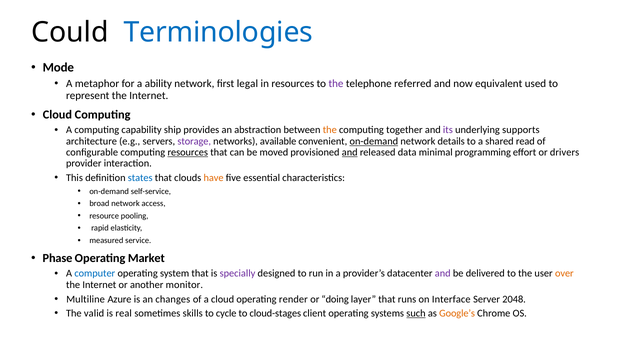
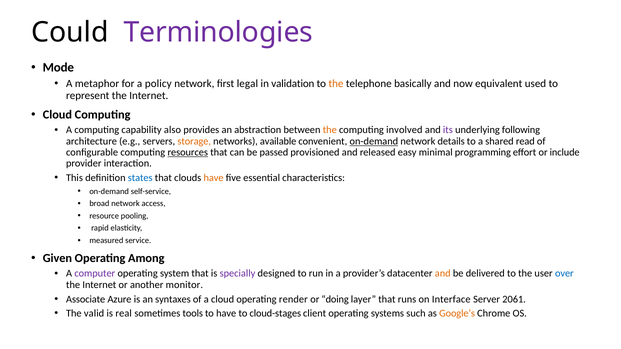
Terminologies colour: blue -> purple (218, 32)
ability: ability -> policy (158, 84)
in resources: resources -> validation (293, 84)
the colour: purple -> orange (336, 84)
referred: referred -> basically (413, 84)
ship: ship -> also (173, 130)
together: together -> involved (404, 130)
supports: supports -> following (521, 130)
storage colour: purple -> orange (194, 141)
moved: moved -> passed (274, 153)
and underline: present -> none (350, 153)
data: data -> easy (407, 153)
drivers: drivers -> include (565, 153)
Phase: Phase -> Given (57, 258)
Market: Market -> Among (146, 258)
computer colour: blue -> purple (95, 274)
and colour: purple -> orange (443, 274)
over colour: orange -> blue (564, 274)
Multiline: Multiline -> Associate (86, 299)
changes: changes -> syntaxes (173, 299)
2048: 2048 -> 2061 (514, 299)
skills: skills -> tools (193, 314)
to cycle: cycle -> have (226, 314)
such underline: present -> none (416, 314)
